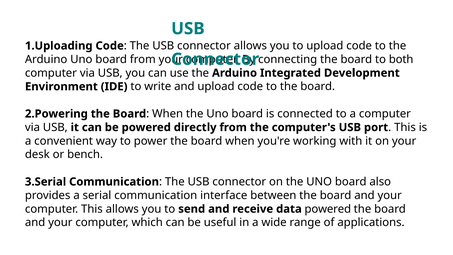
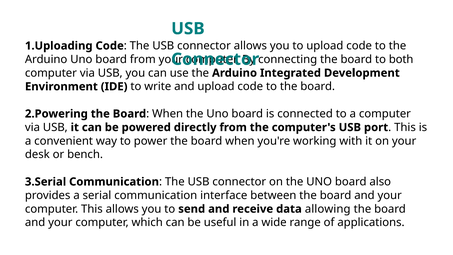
data powered: powered -> allowing (328, 209)
